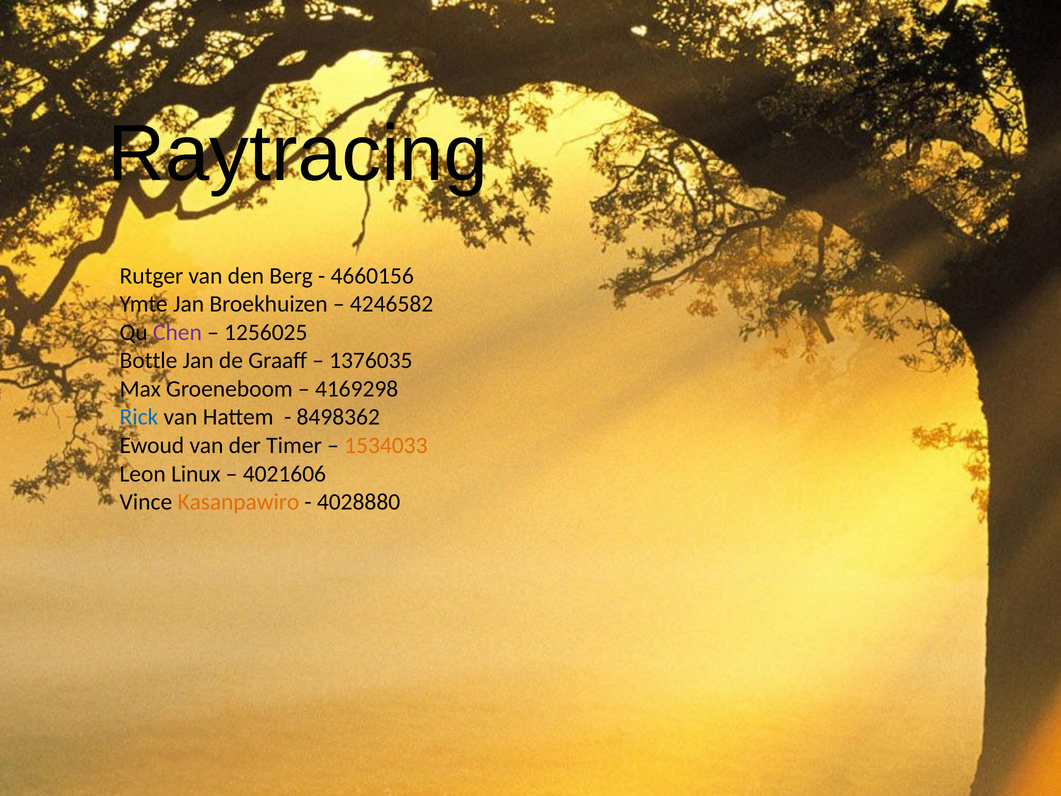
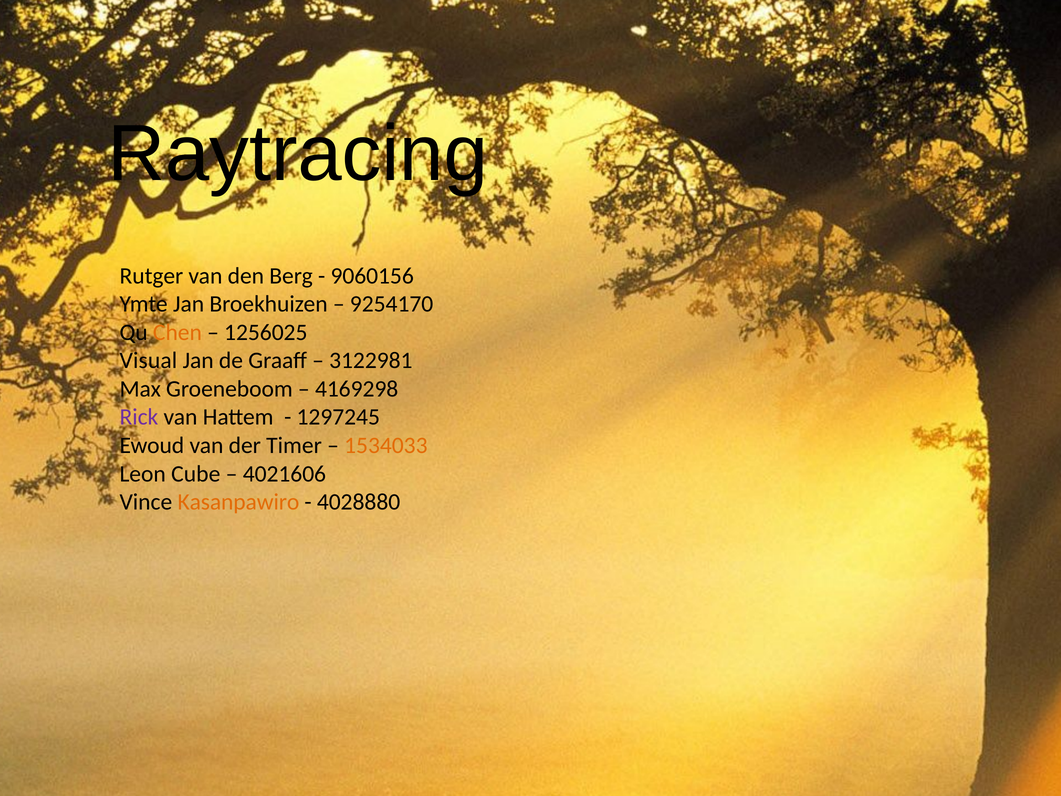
4660156: 4660156 -> 9060156 (372, 276)
4246582: 4246582 -> 9254170 (392, 304)
Chen colour: purple -> orange (177, 332)
Bottle: Bottle -> Visual (148, 360)
1376035: 1376035 -> 3122981 (371, 360)
Rick colour: blue -> purple (139, 417)
8498362: 8498362 -> 1297245 (338, 417)
Linux: Linux -> Cube (196, 474)
